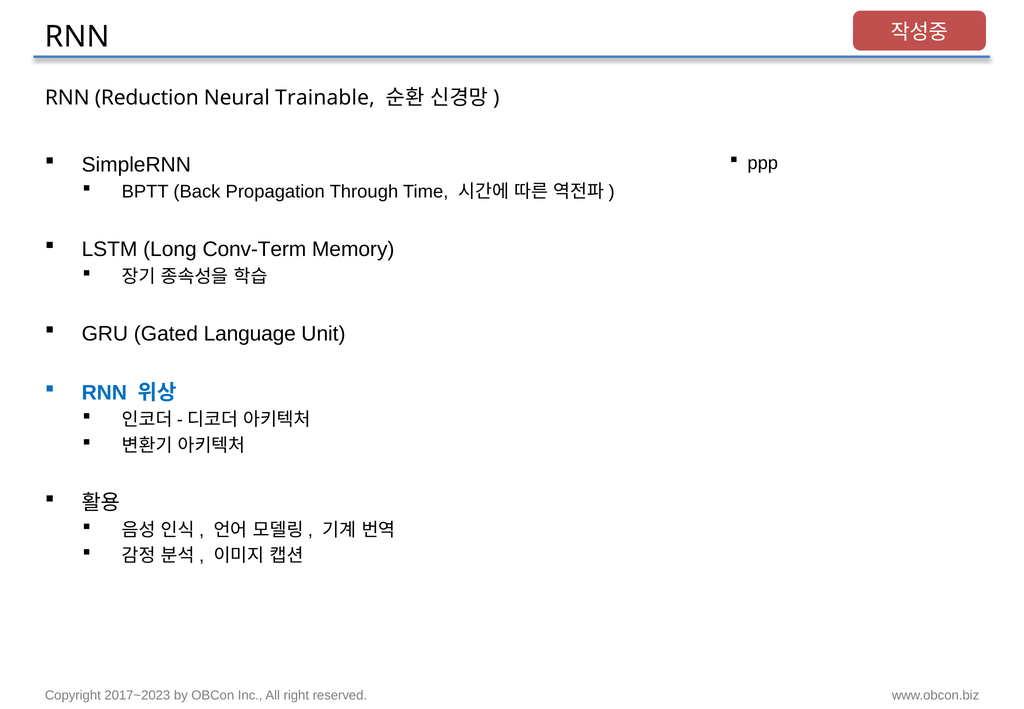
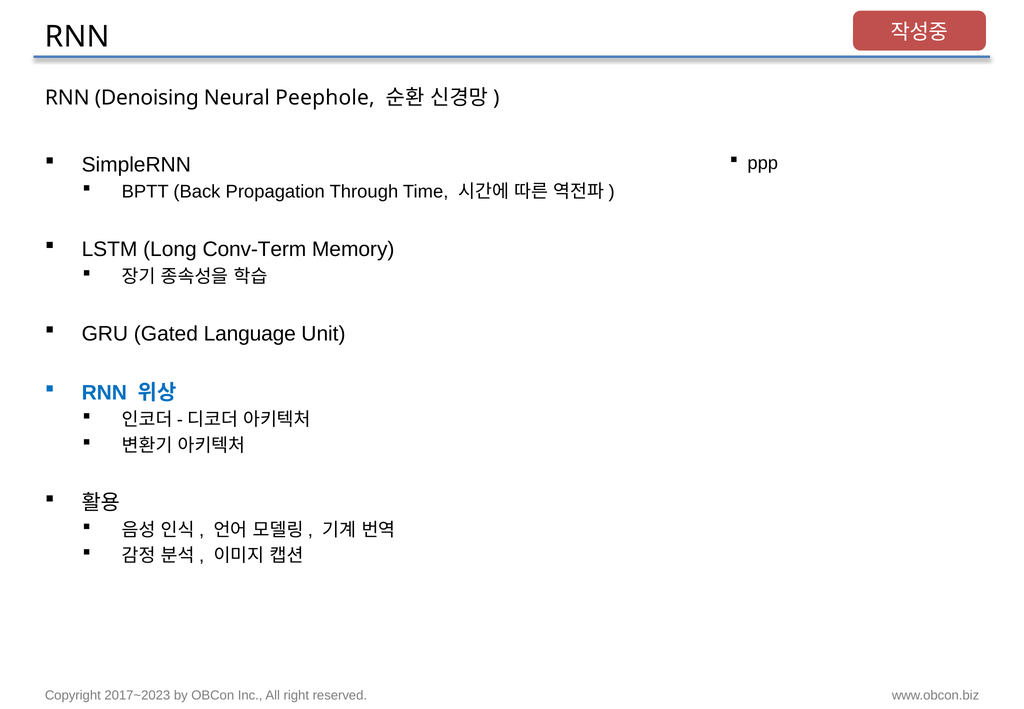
Reduction: Reduction -> Denoising (147, 98)
Trainable: Trainable -> Peephole (325, 98)
